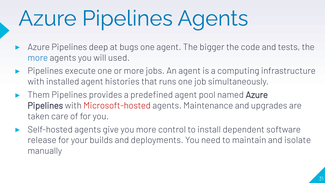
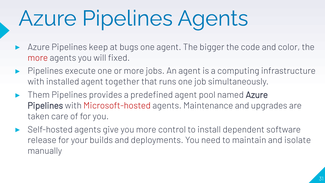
deep: deep -> keep (98, 47)
tests: tests -> color (289, 47)
more colour: blue -> red (38, 58)
used: used -> fixed (119, 58)
histories: histories -> together (122, 82)
